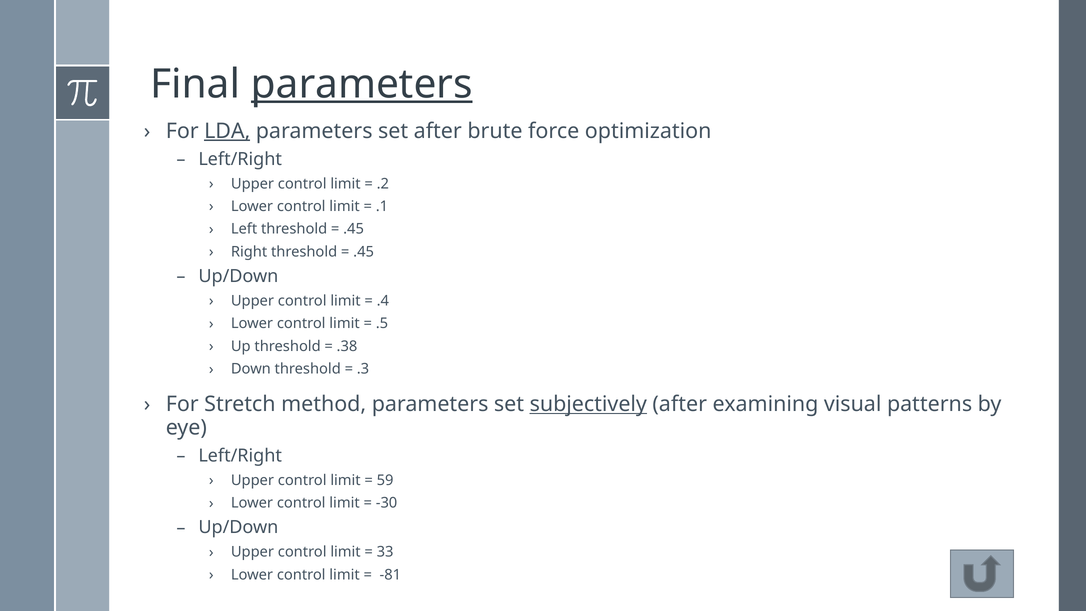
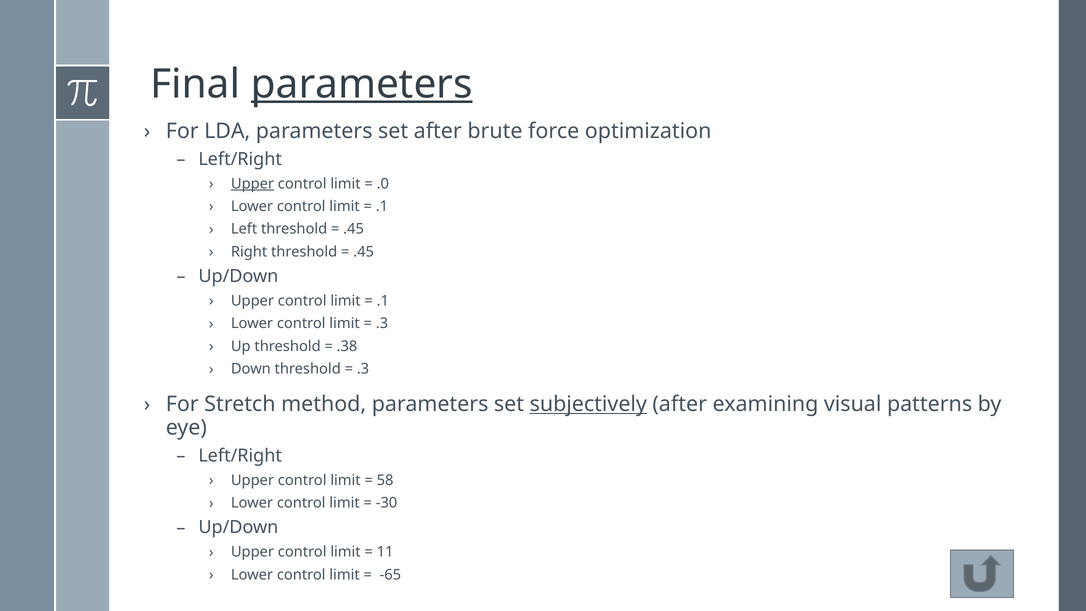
LDA underline: present -> none (227, 131)
Upper underline: none -> present (253, 184)
.2: .2 -> .0 (383, 184)
.4: .4 -> .1 (383, 301)
.5: .5 -> .3 (382, 324)
59: 59 -> 58 (385, 480)
33: 33 -> 11 (385, 552)
-81: -81 -> -65 (390, 575)
